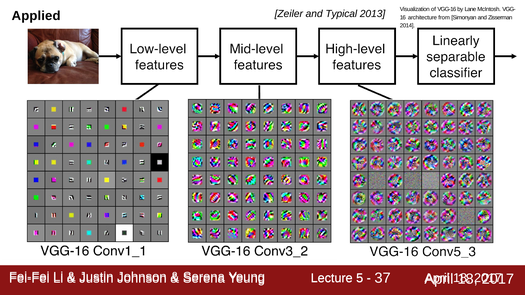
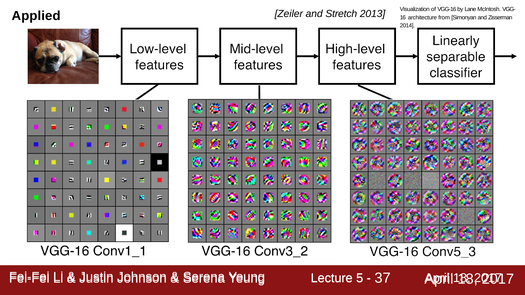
Typical: Typical -> Stretch (341, 14)
